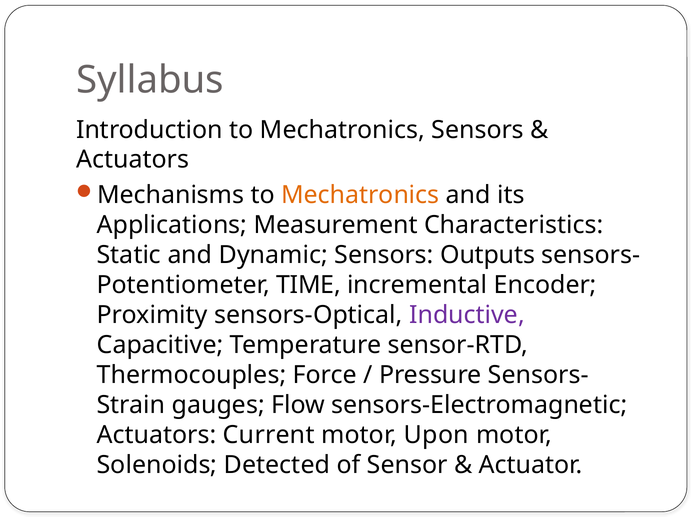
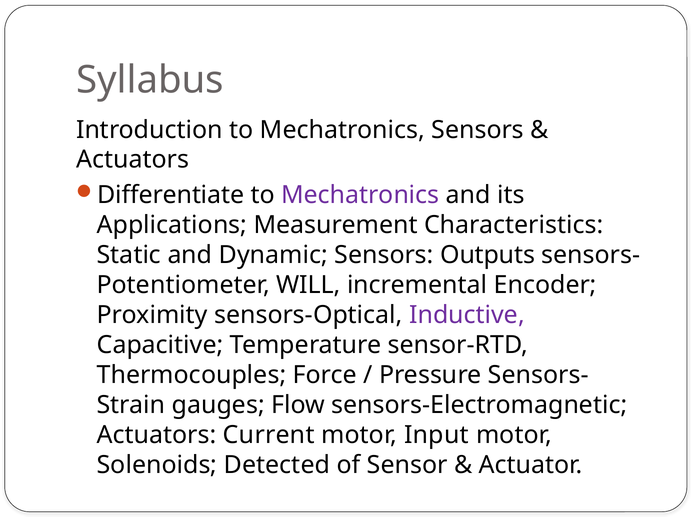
Mechanisms: Mechanisms -> Differentiate (171, 195)
Mechatronics colour: orange -> purple (360, 195)
TIME: TIME -> WILL (308, 285)
Upon: Upon -> Input (436, 435)
